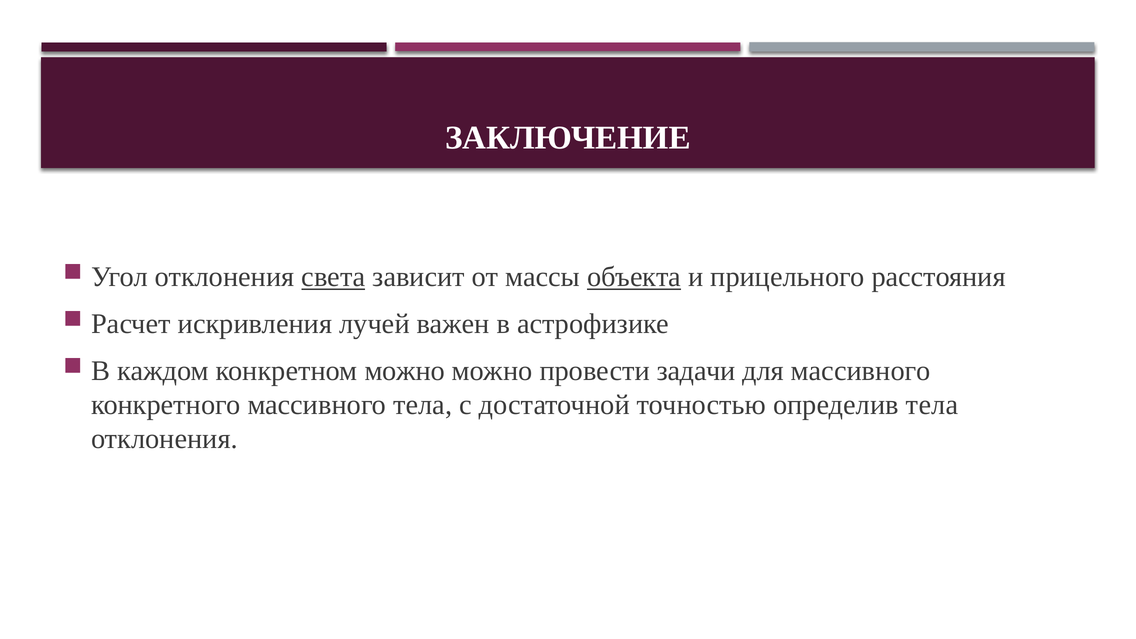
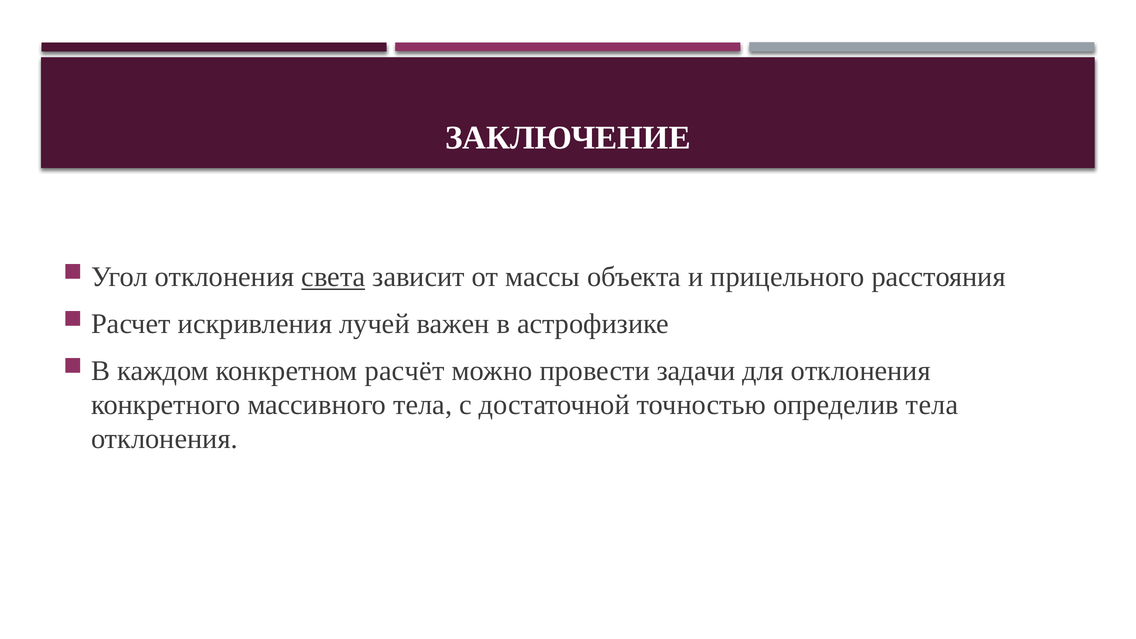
объекта underline: present -> none (634, 277)
конкретном можно: можно -> расчёт (405, 371)
для массивного: массивного -> отклонения (861, 371)
